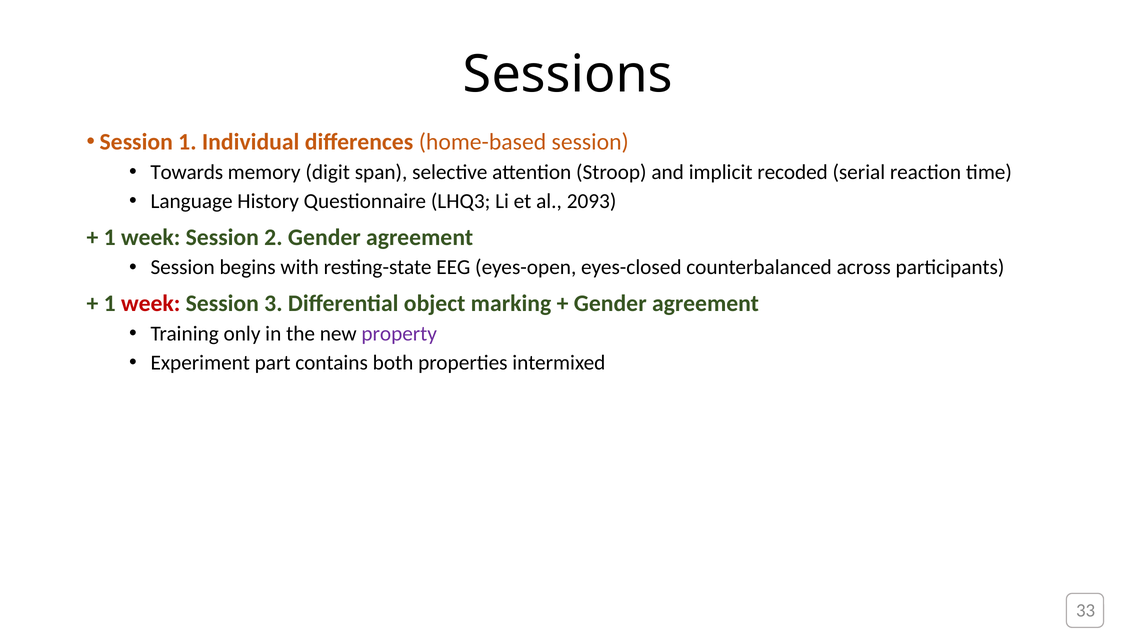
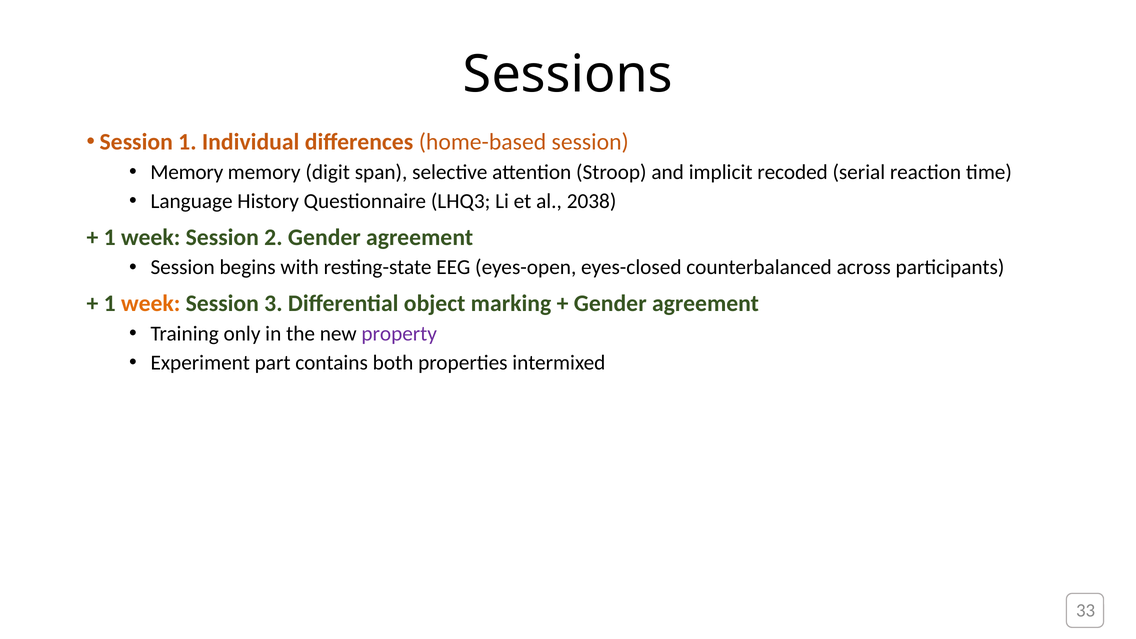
Towards: Towards -> Memory (187, 172)
2093: 2093 -> 2038 (592, 201)
week colour: red -> orange (151, 304)
